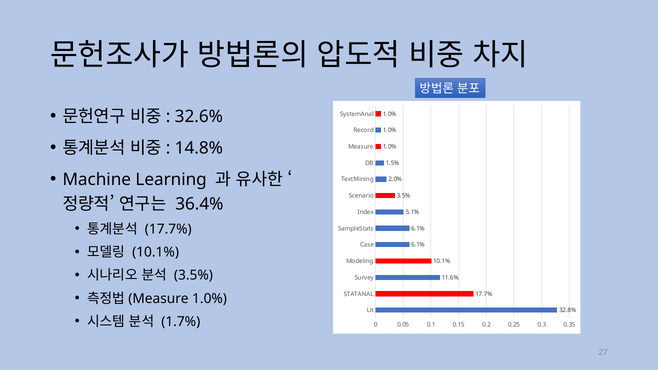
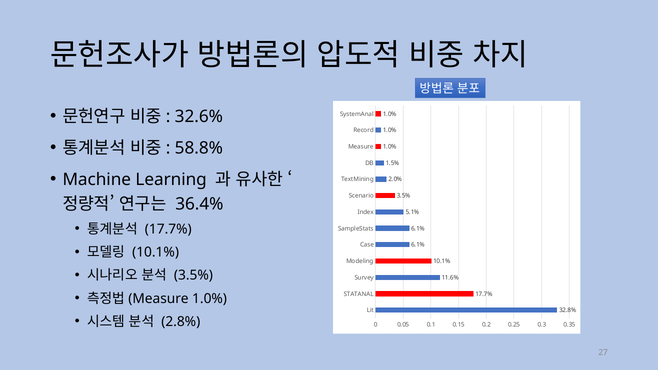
14.8%: 14.8% -> 58.8% (199, 148)
1.7%: 1.7% -> 2.8% (181, 322)
